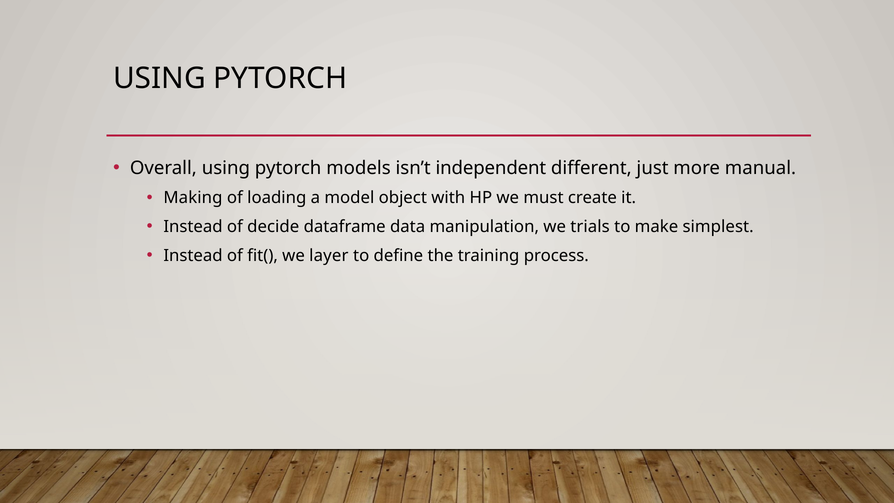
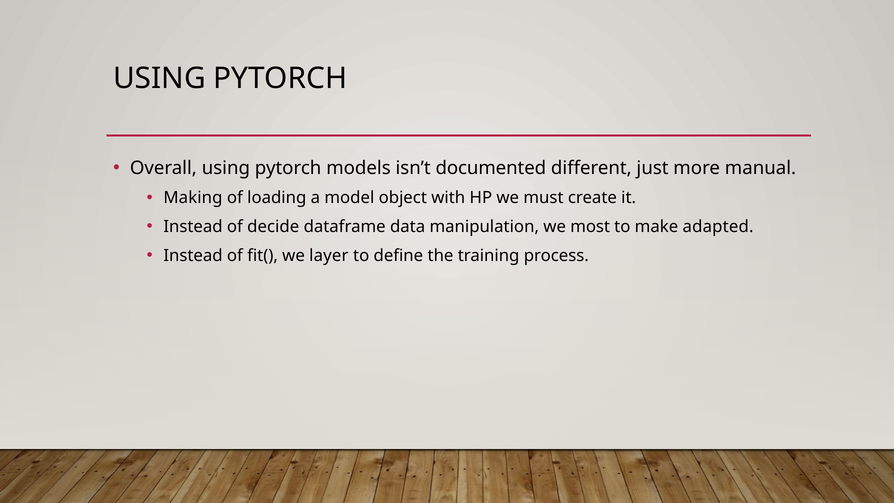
independent: independent -> documented (491, 168)
trials: trials -> most (590, 227)
simplest: simplest -> adapted (718, 227)
